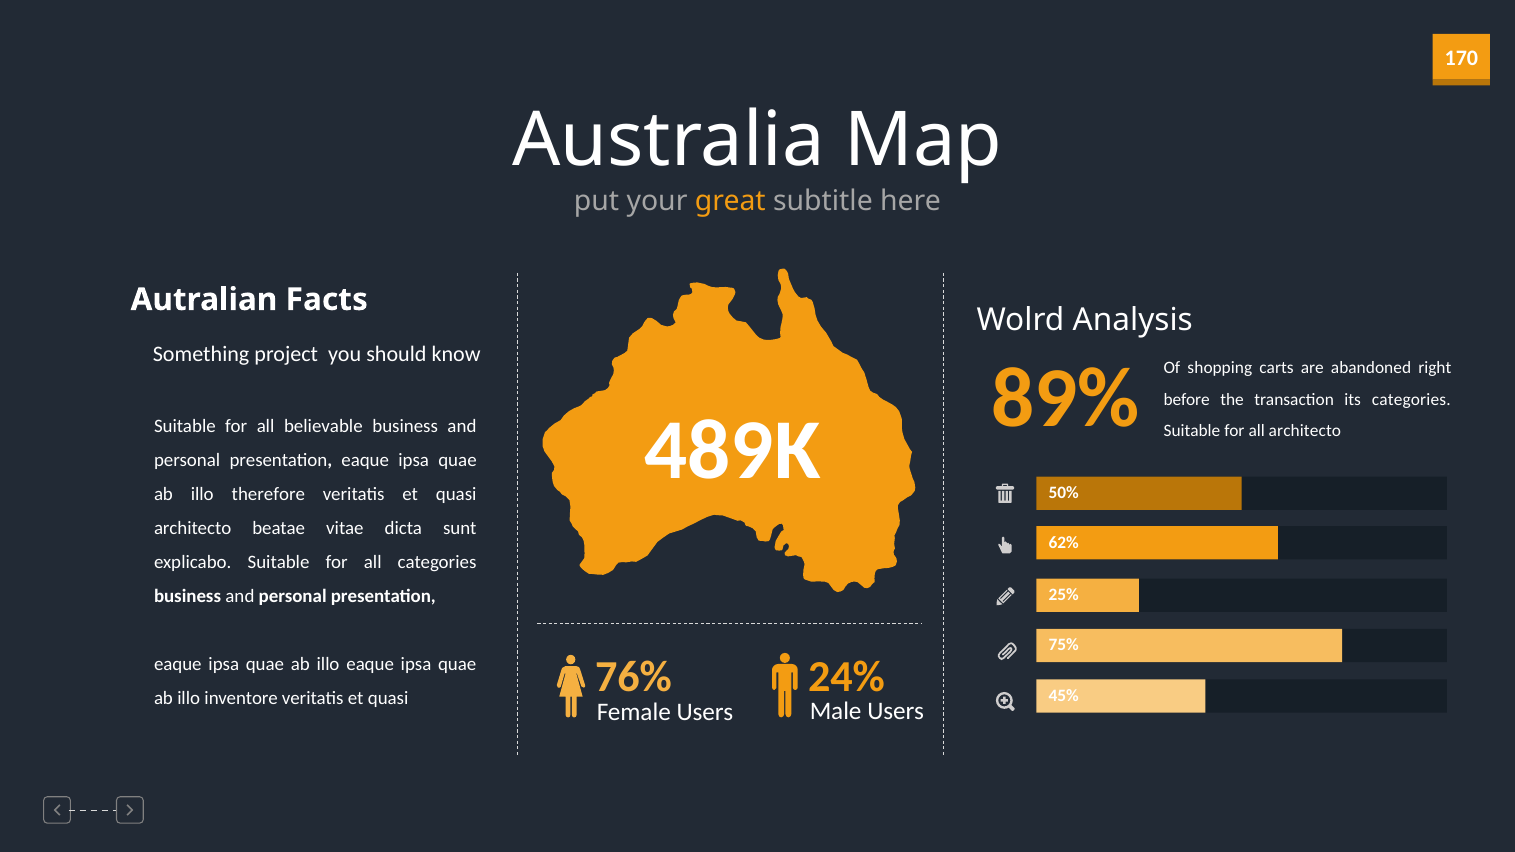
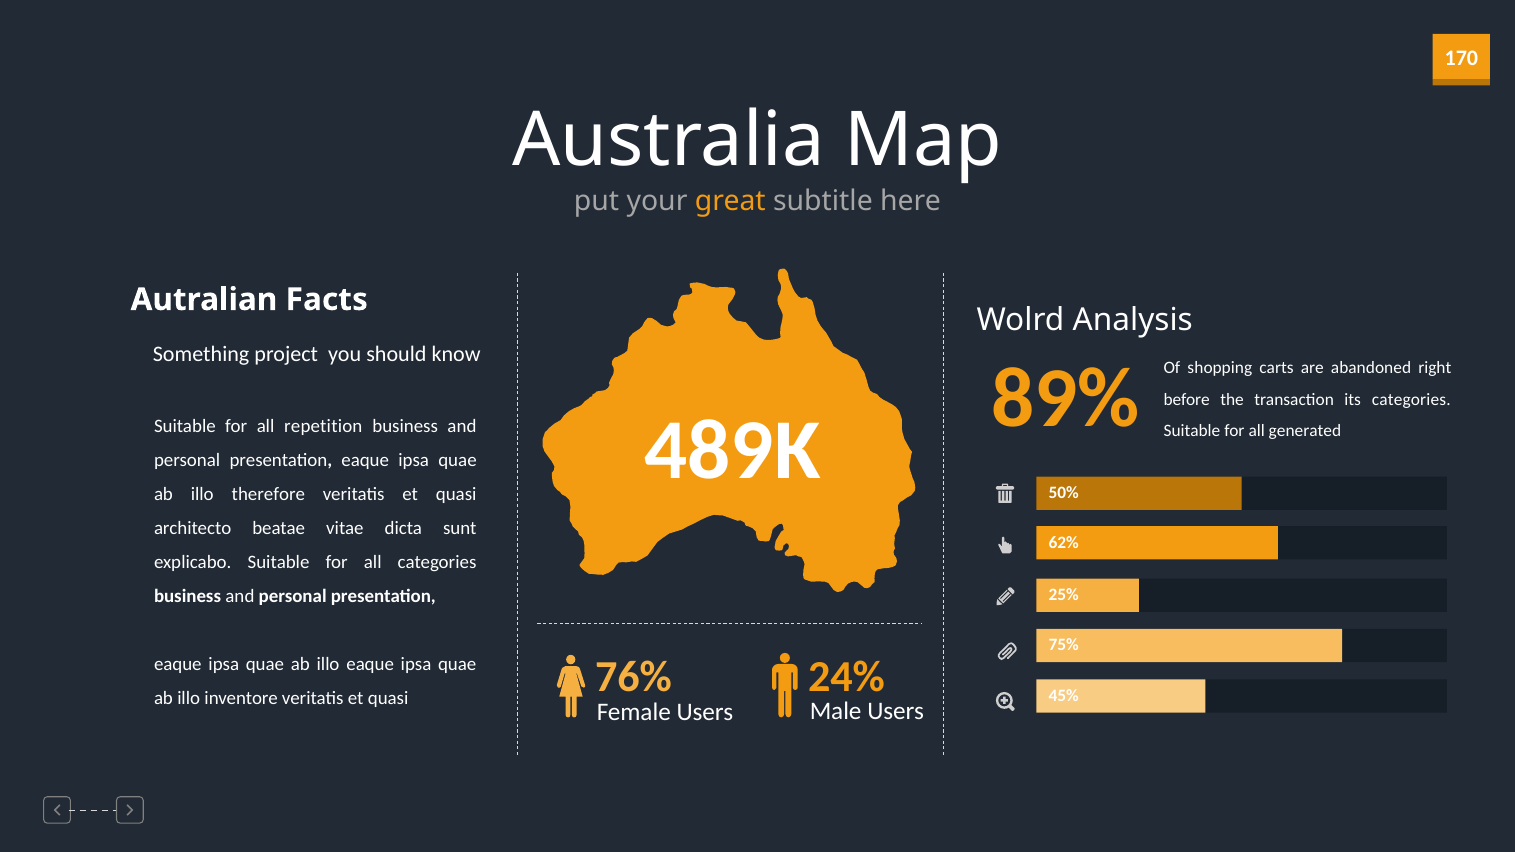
believable: believable -> repetition (323, 426)
all architecto: architecto -> generated (1305, 431)
